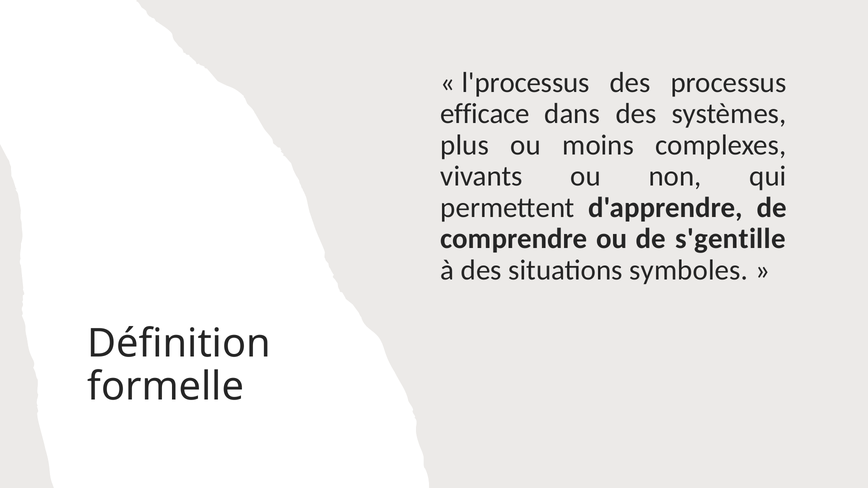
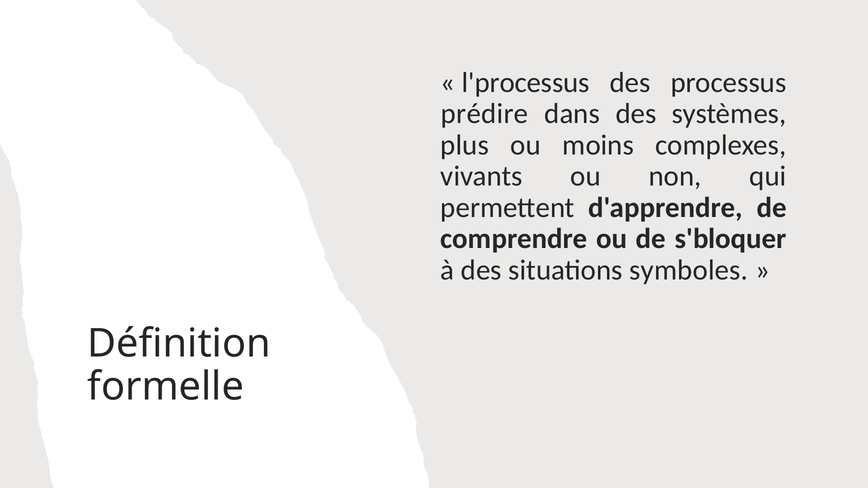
efficace: efficace -> prédire (485, 114)
s'gentille: s'gentille -> s'bloquer (731, 239)
